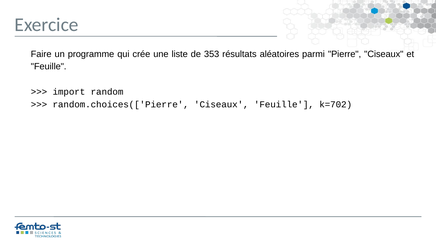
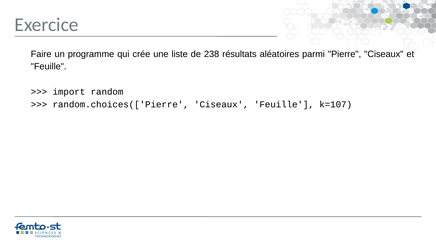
353: 353 -> 238 (212, 54)
k=702: k=702 -> k=107 (336, 104)
